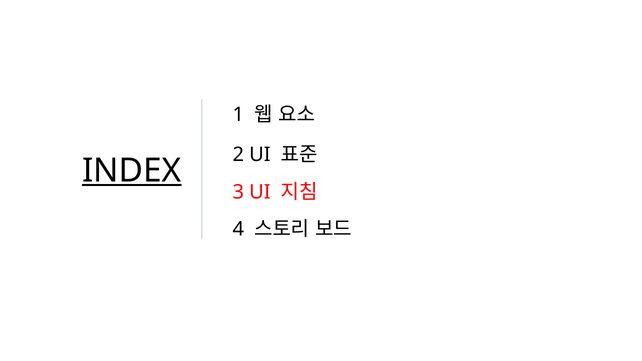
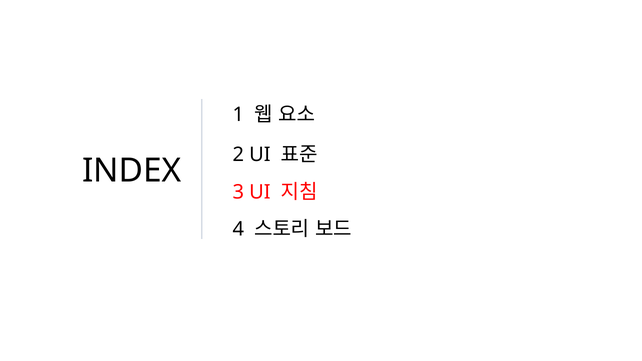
INDEX underline: present -> none (132, 171)
